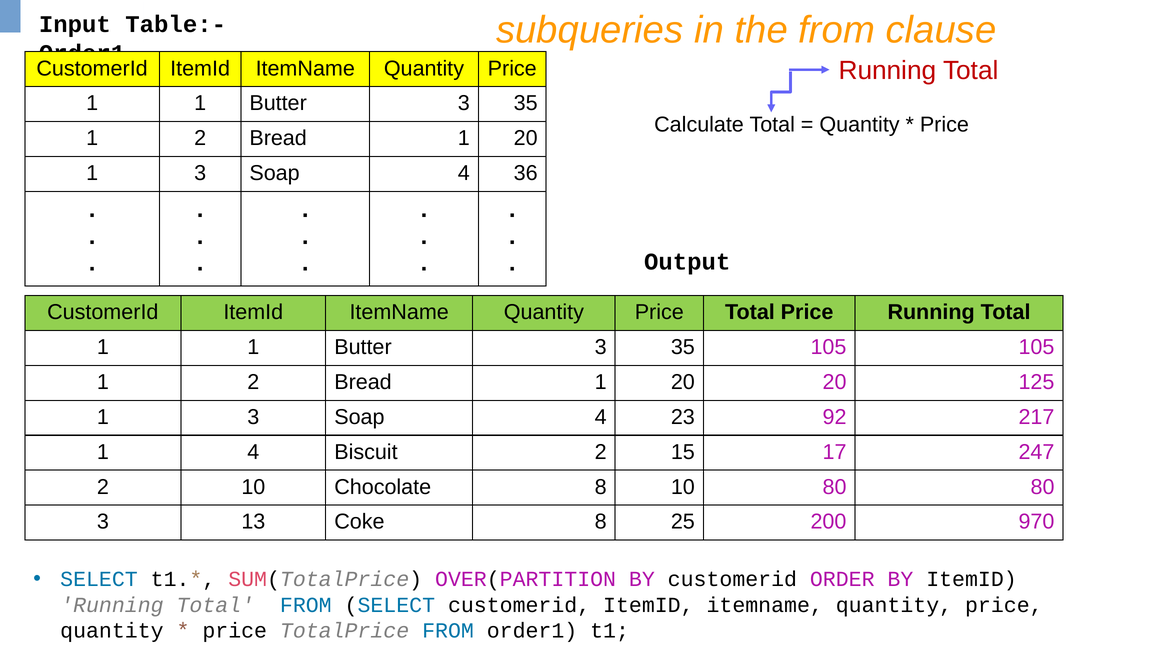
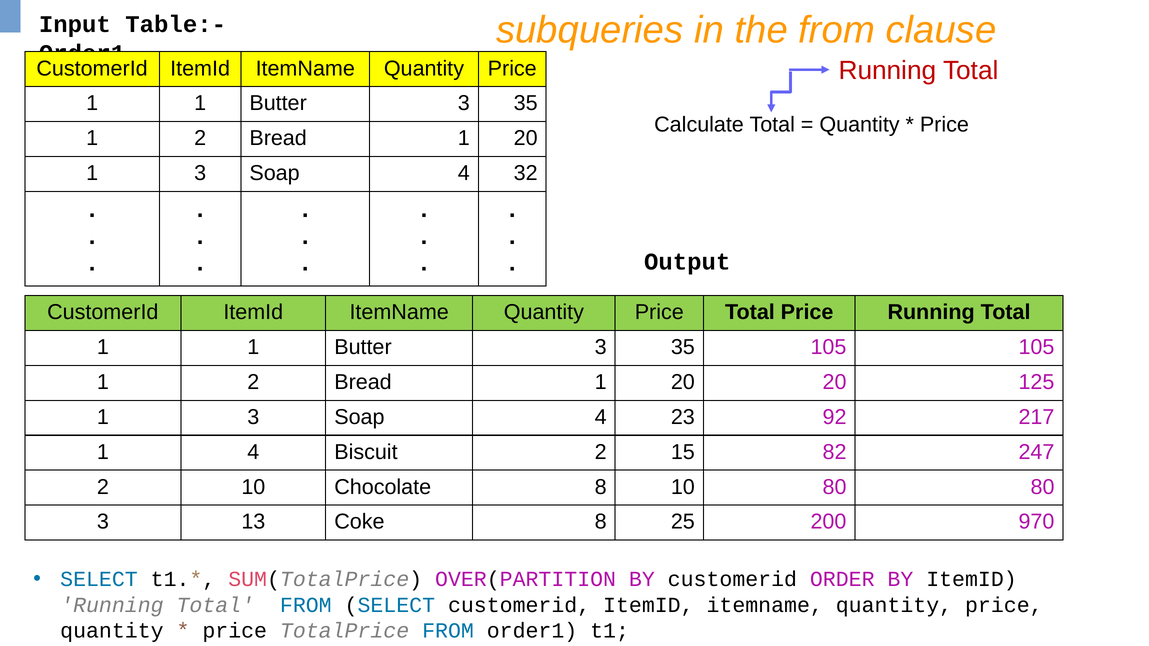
36: 36 -> 32 (526, 173)
17: 17 -> 82 (835, 452)
